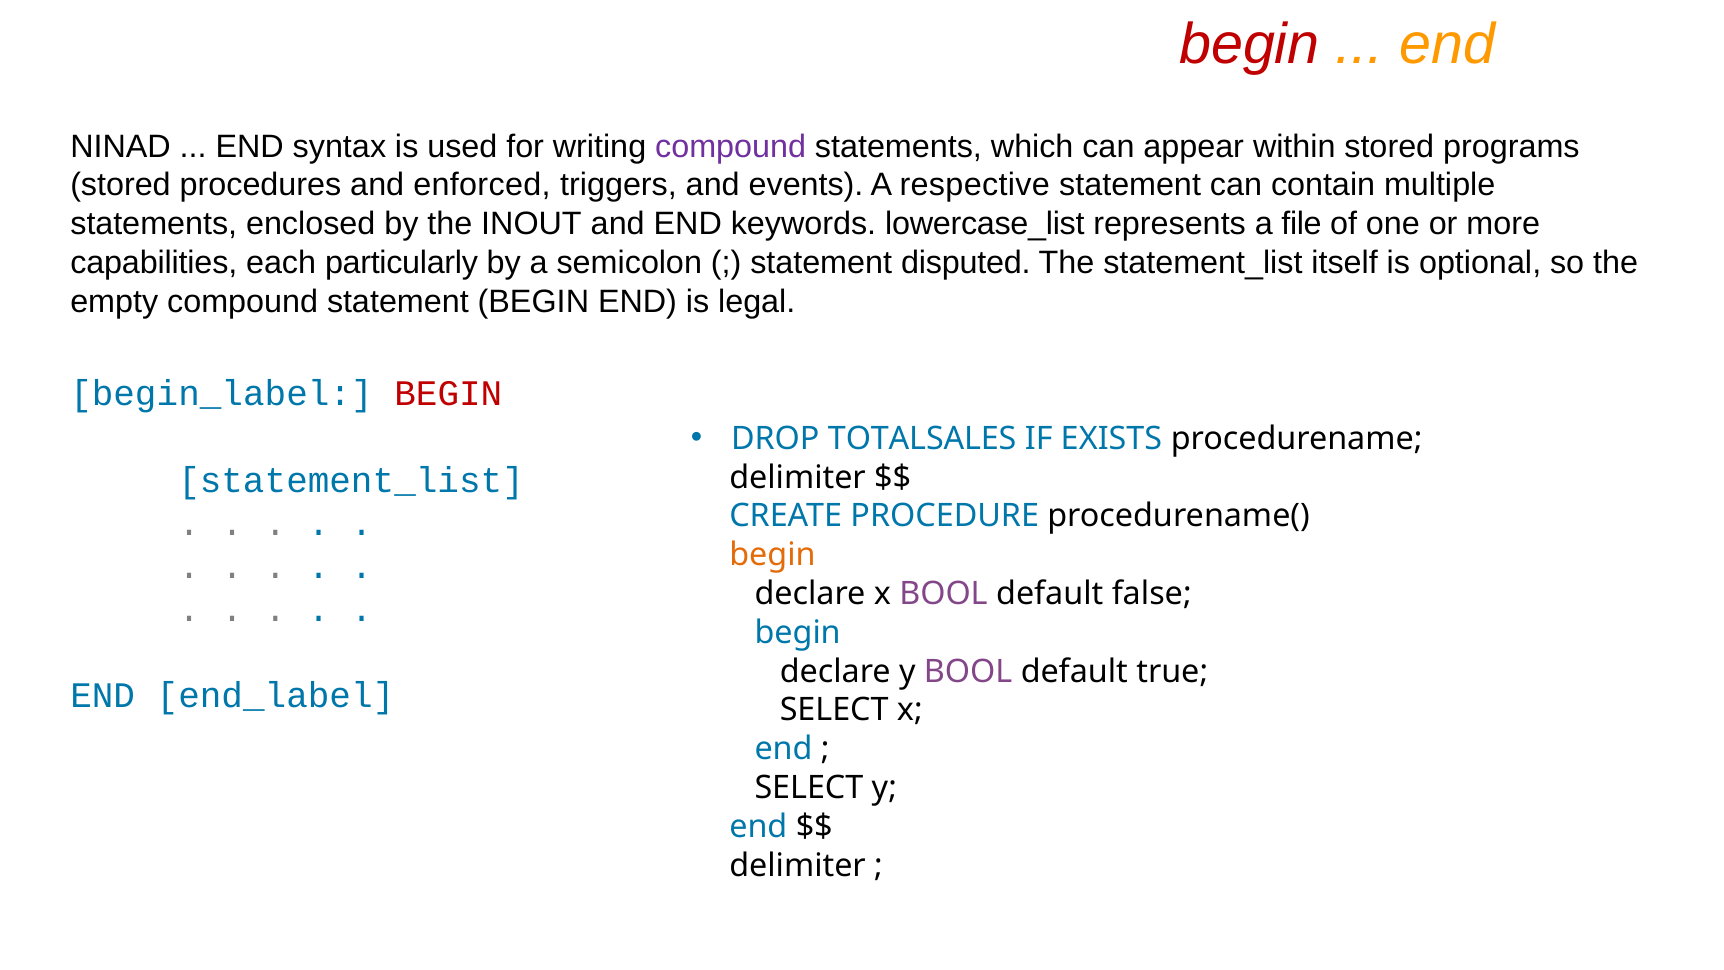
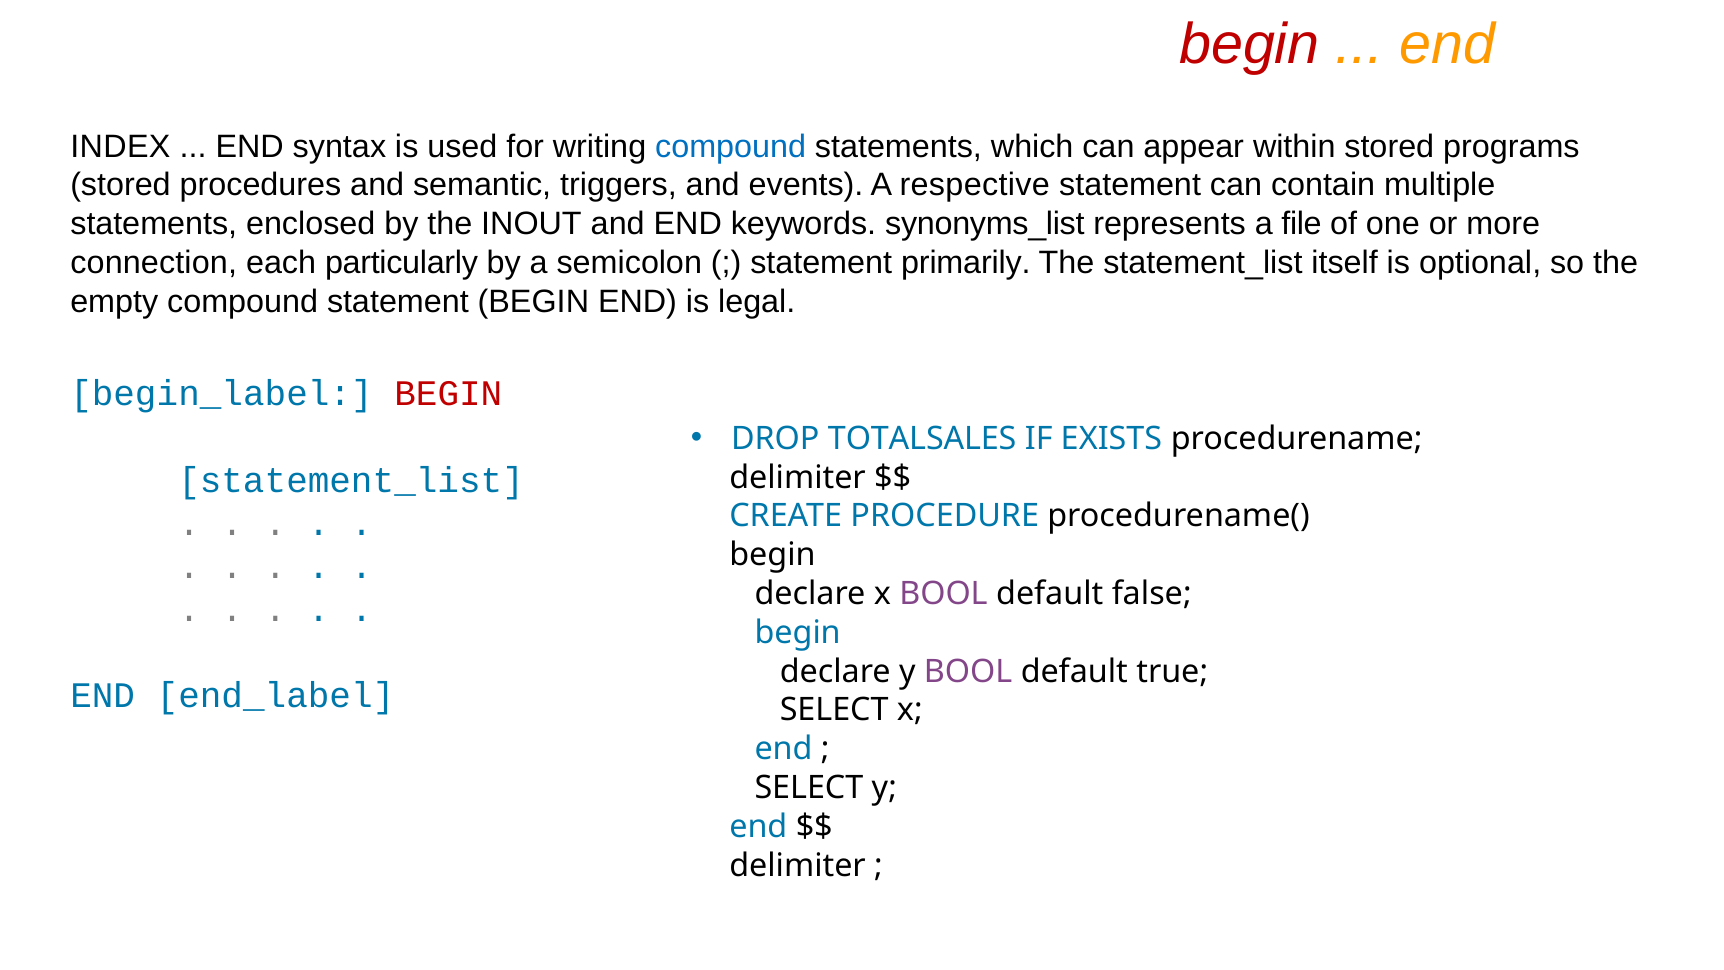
NINAD: NINAD -> INDEX (120, 146)
compound colour: purple -> blue (731, 146)
enforced: enforced -> semantic (482, 185)
lowercase_list: lowercase_list -> synonyms_list (985, 224)
capabilities: capabilities -> connection (154, 263)
disputed: disputed -> primarily (966, 263)
begin colour: orange -> black (772, 555)
